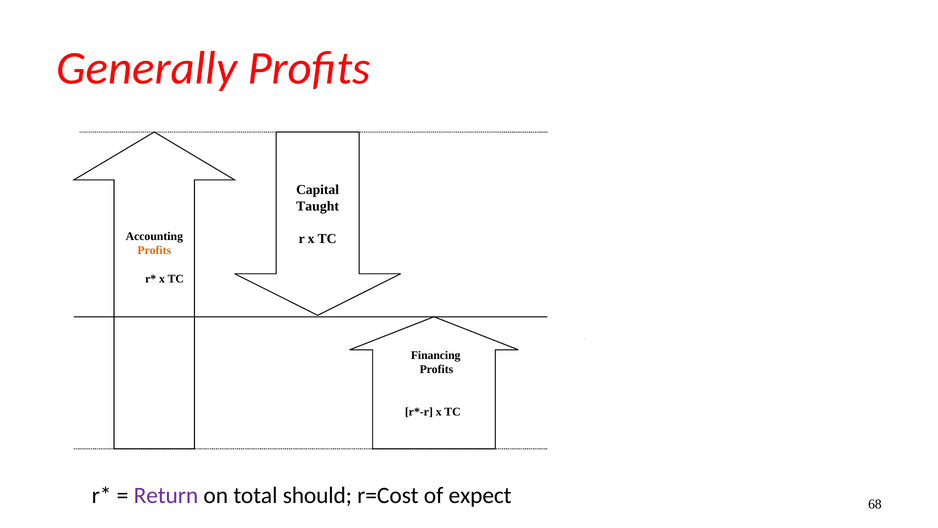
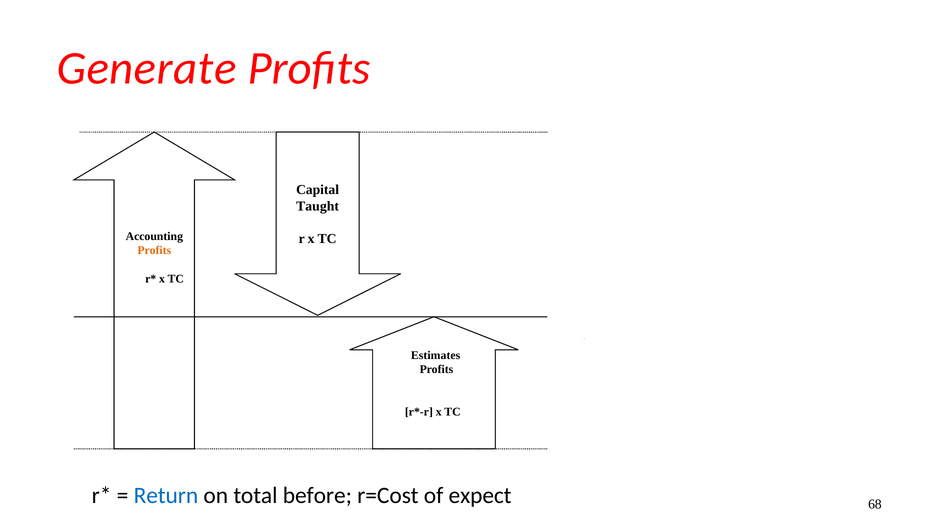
Generally: Generally -> Generate (146, 68)
Financing: Financing -> Estimates (436, 355)
Return colour: purple -> blue (166, 495)
should: should -> before (317, 495)
